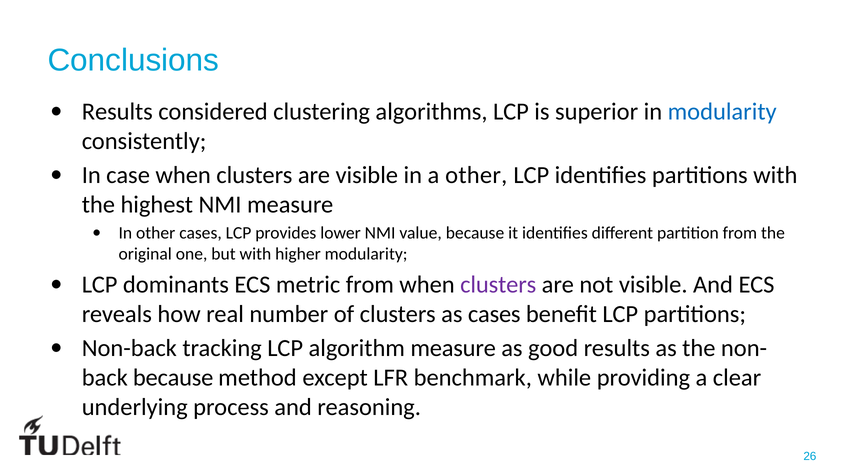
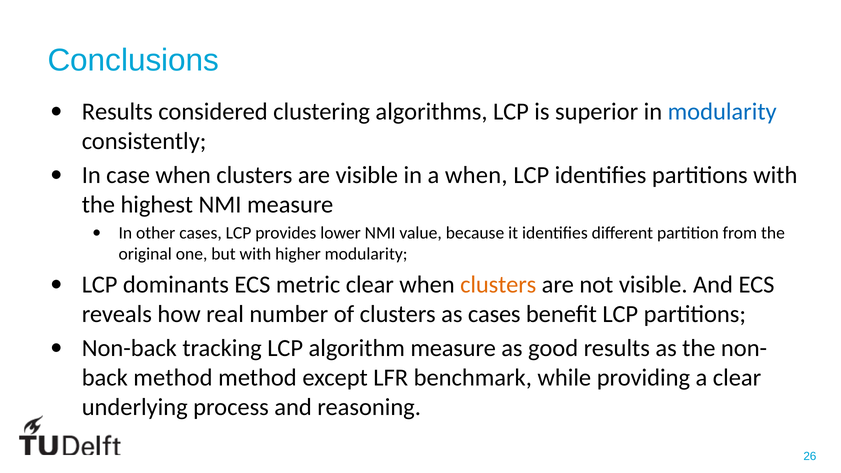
a other: other -> when (476, 175)
metric from: from -> clear (370, 285)
clusters colour: purple -> orange (498, 285)
because: because -> method (173, 378)
